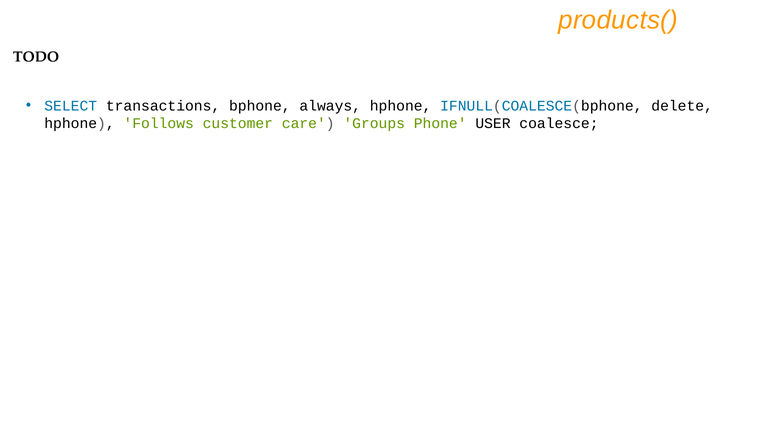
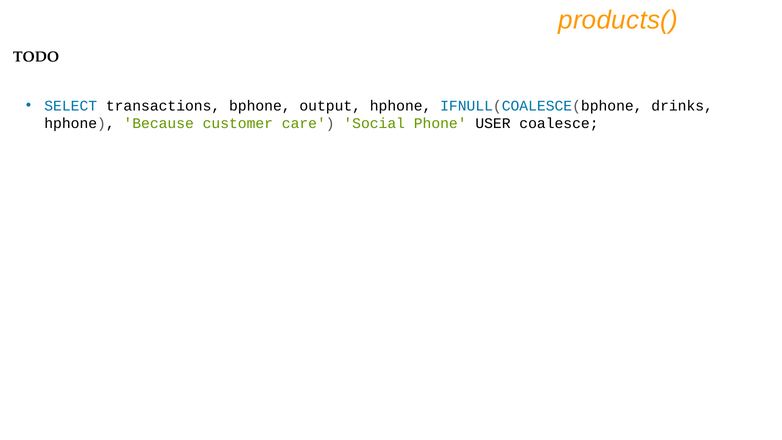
always: always -> output (330, 106)
delete: delete -> drinks (682, 106)
Follows: Follows -> Because (159, 123)
Groups: Groups -> Social (374, 123)
